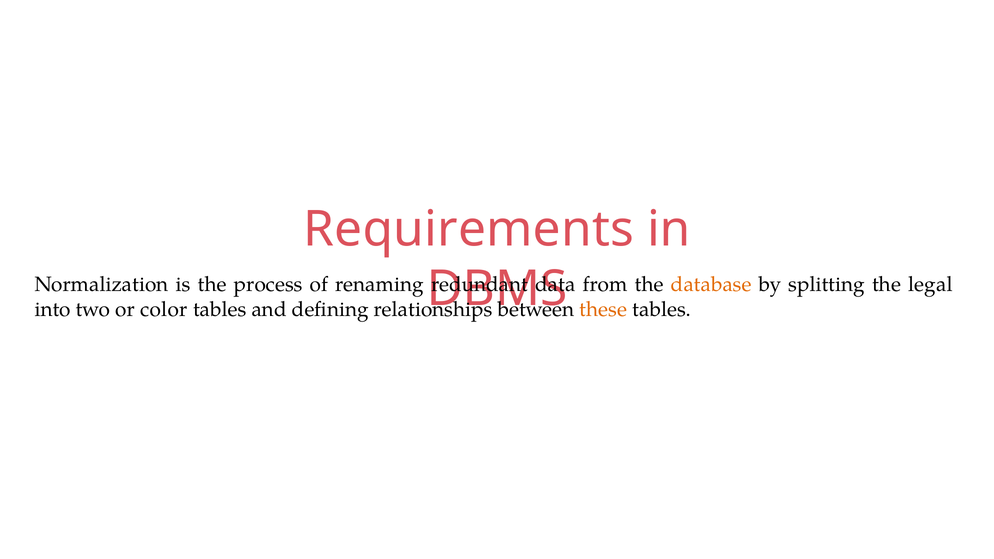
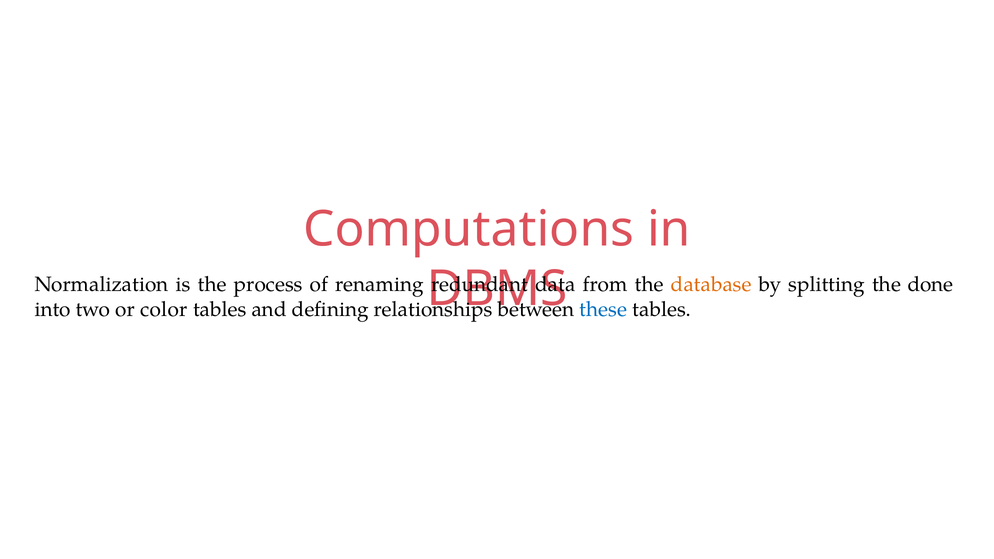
Requirements: Requirements -> Computations (469, 230)
legal: legal -> done (931, 285)
these colour: orange -> blue (603, 310)
